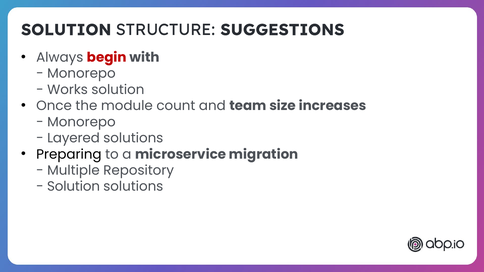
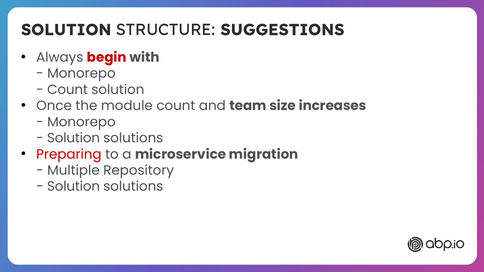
Works: Works -> Count (68, 90)
Layered: Layered -> Solution (73, 138)
Preparing colour: black -> red (69, 154)
